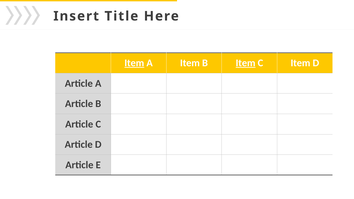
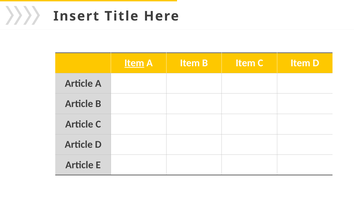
Item underline: present -> none (246, 63)
